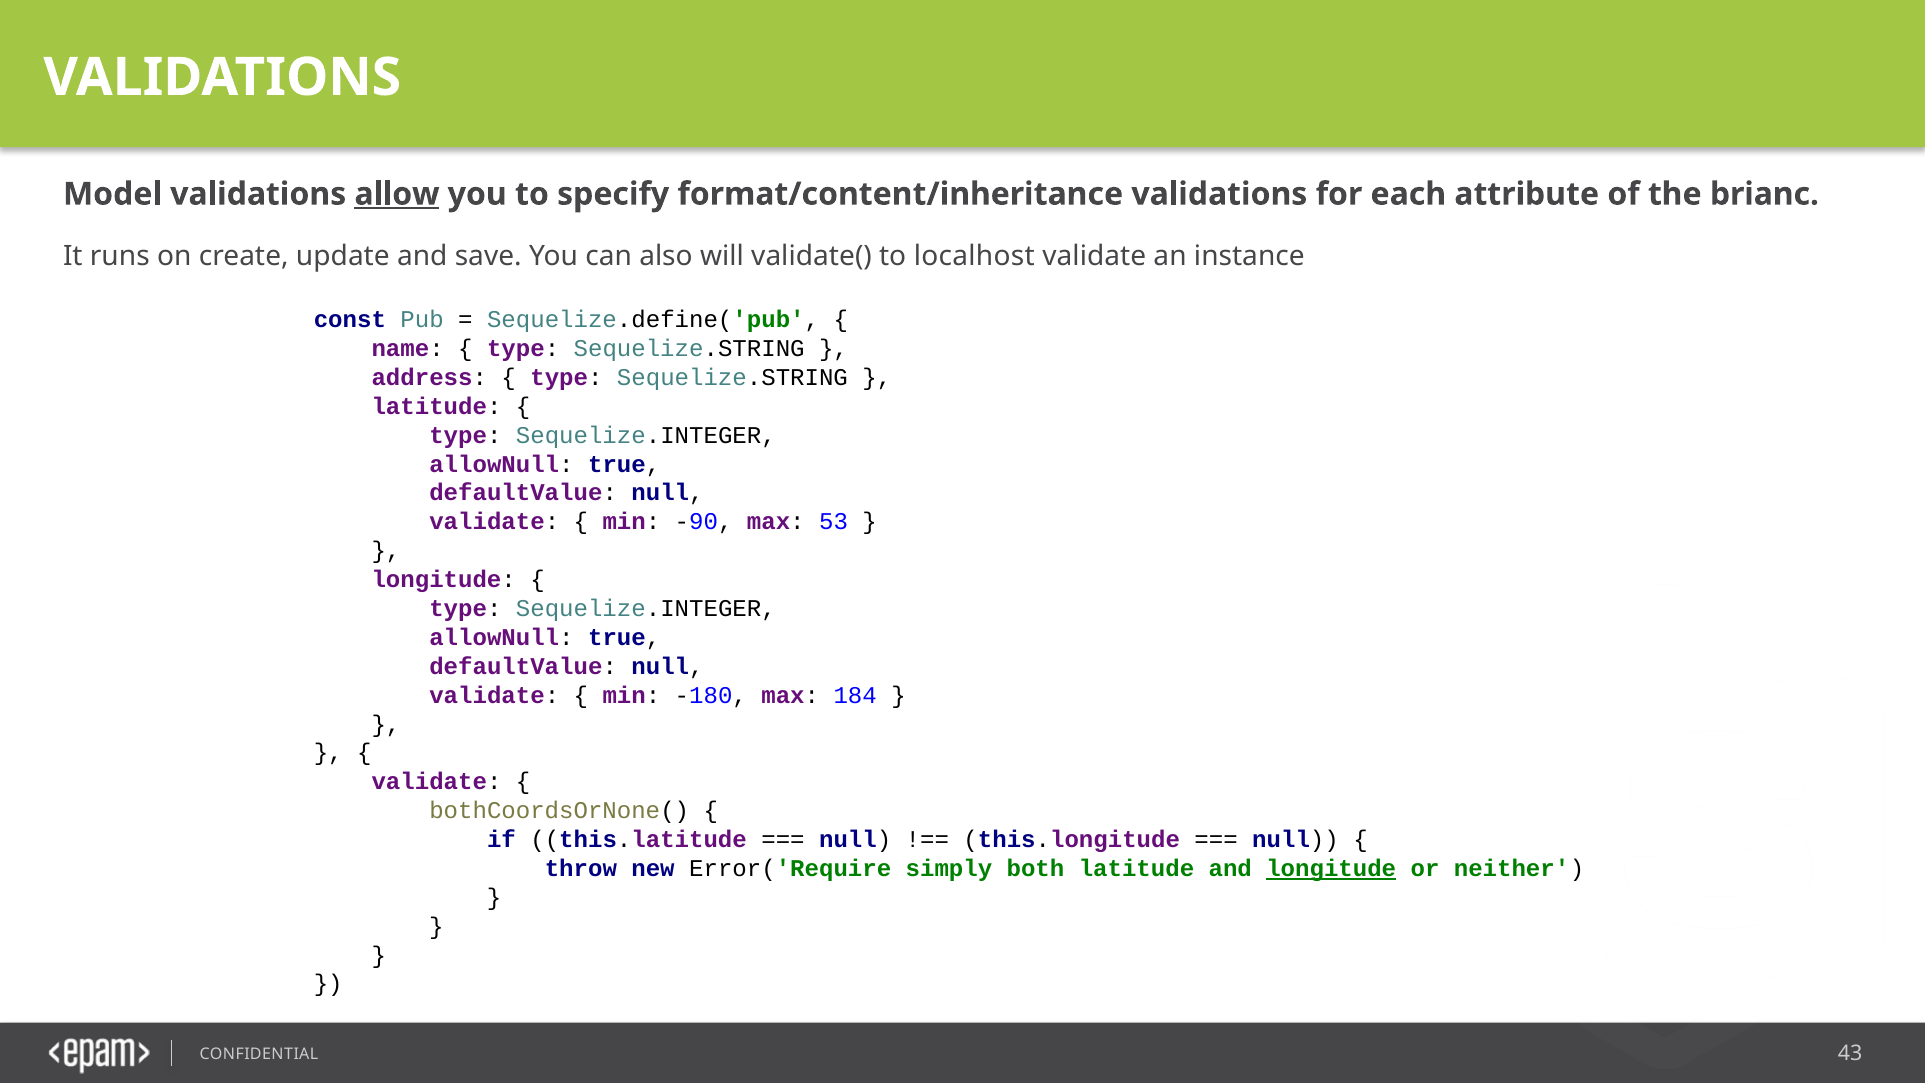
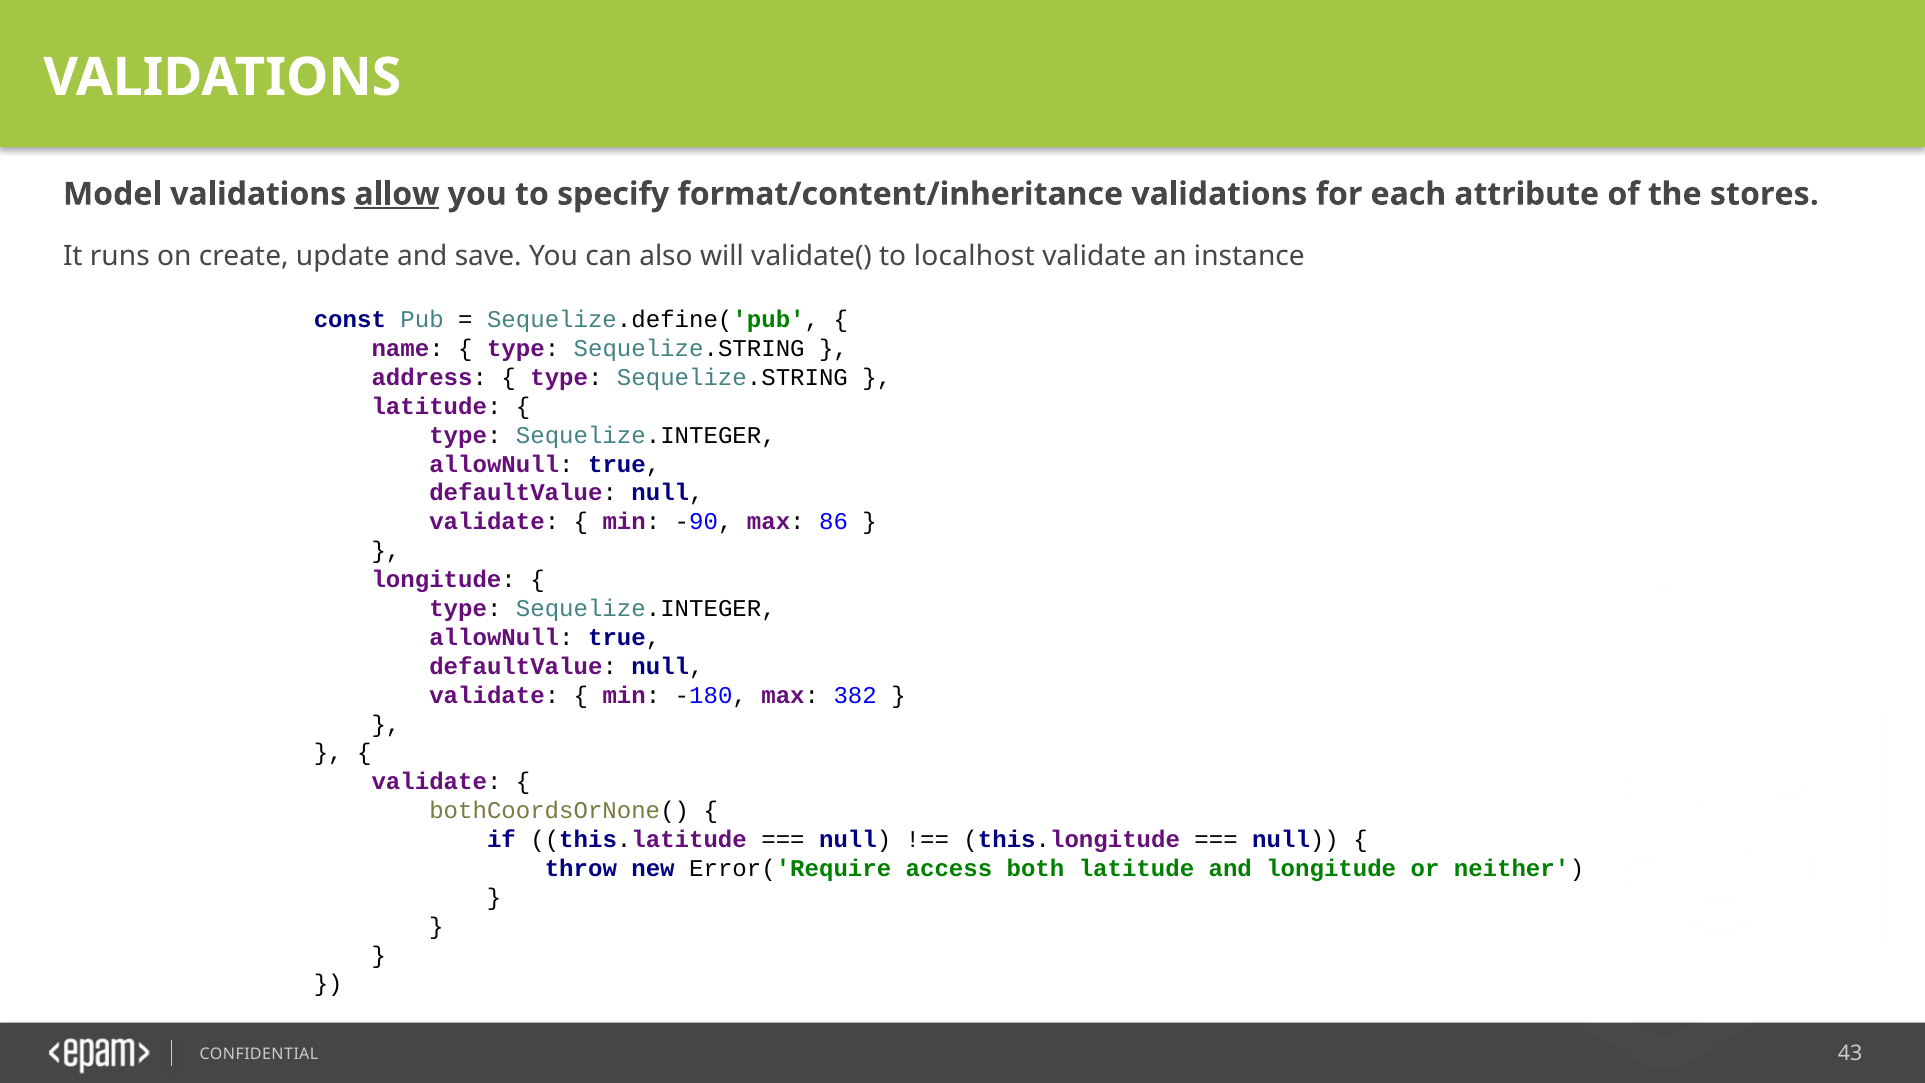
brianc: brianc -> stores (1764, 194)
53: 53 -> 86 (834, 522)
184: 184 -> 382 (855, 695)
simply: simply -> access (949, 868)
longitude underline: present -> none (1331, 868)
